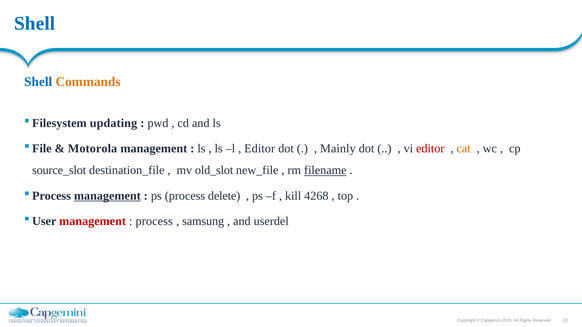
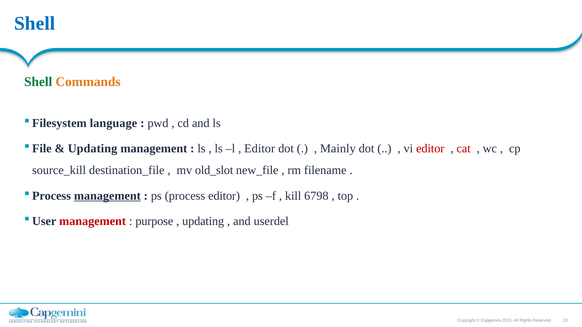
Shell colour: blue -> green (38, 82)
updating: updating -> language (113, 123)
Motorola: Motorola -> Updating (93, 149)
cat colour: orange -> red (464, 149)
source_slot: source_slot -> source_kill (59, 171)
filename underline: present -> none (325, 171)
process delete: delete -> editor (224, 196)
4268: 4268 -> 6798 (316, 196)
process: process -> purpose (154, 221)
samsung: samsung -> updating (203, 221)
